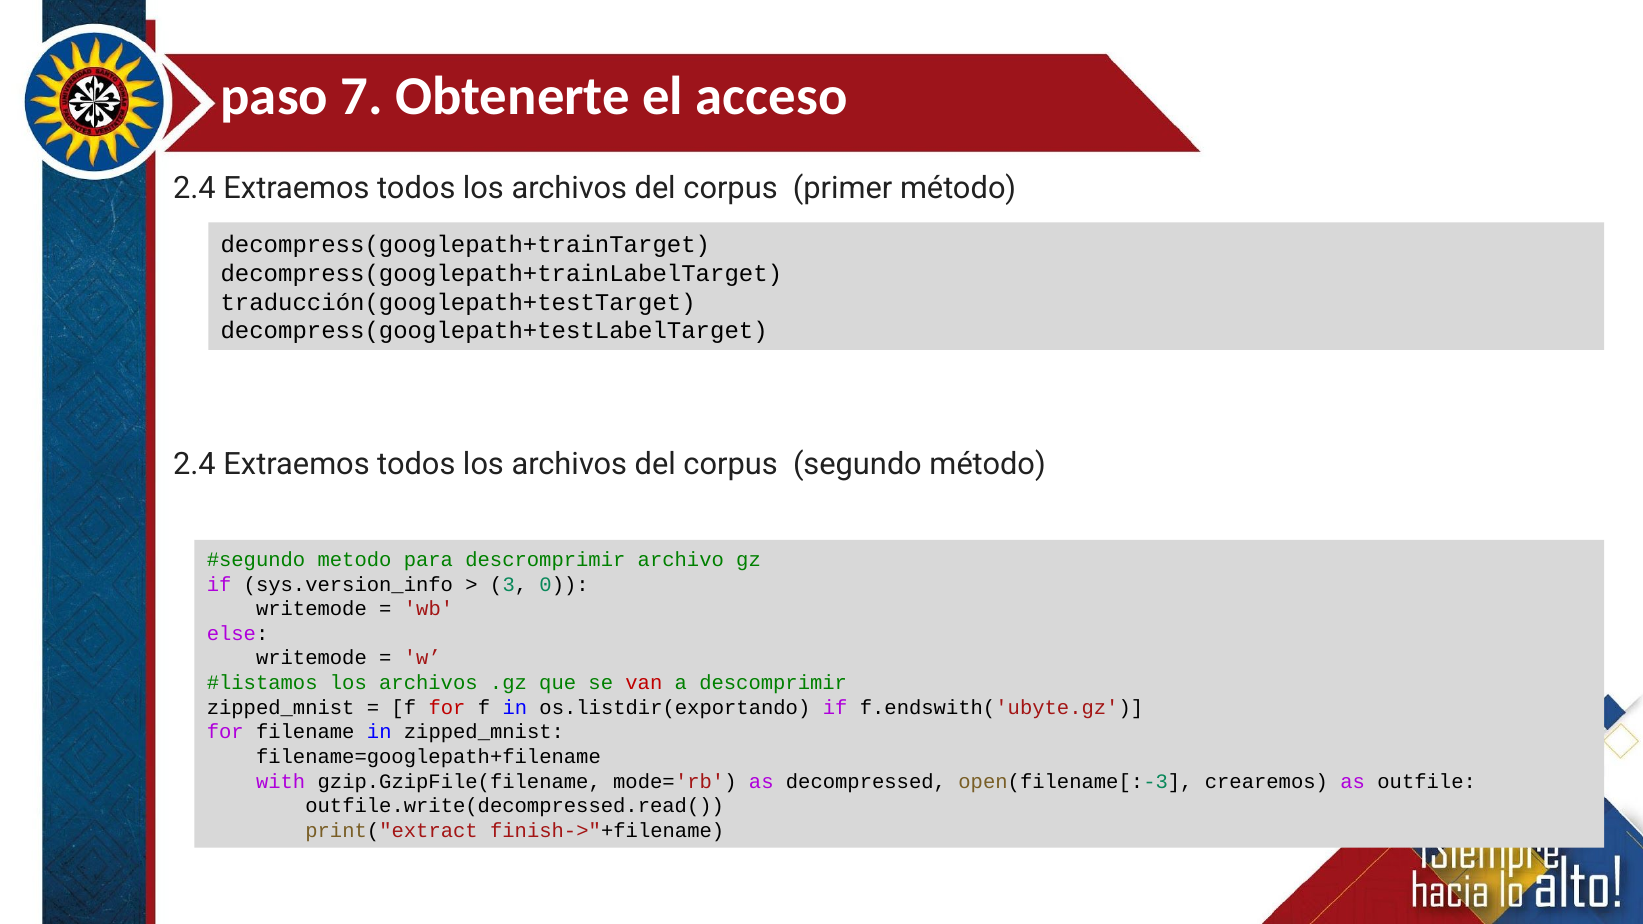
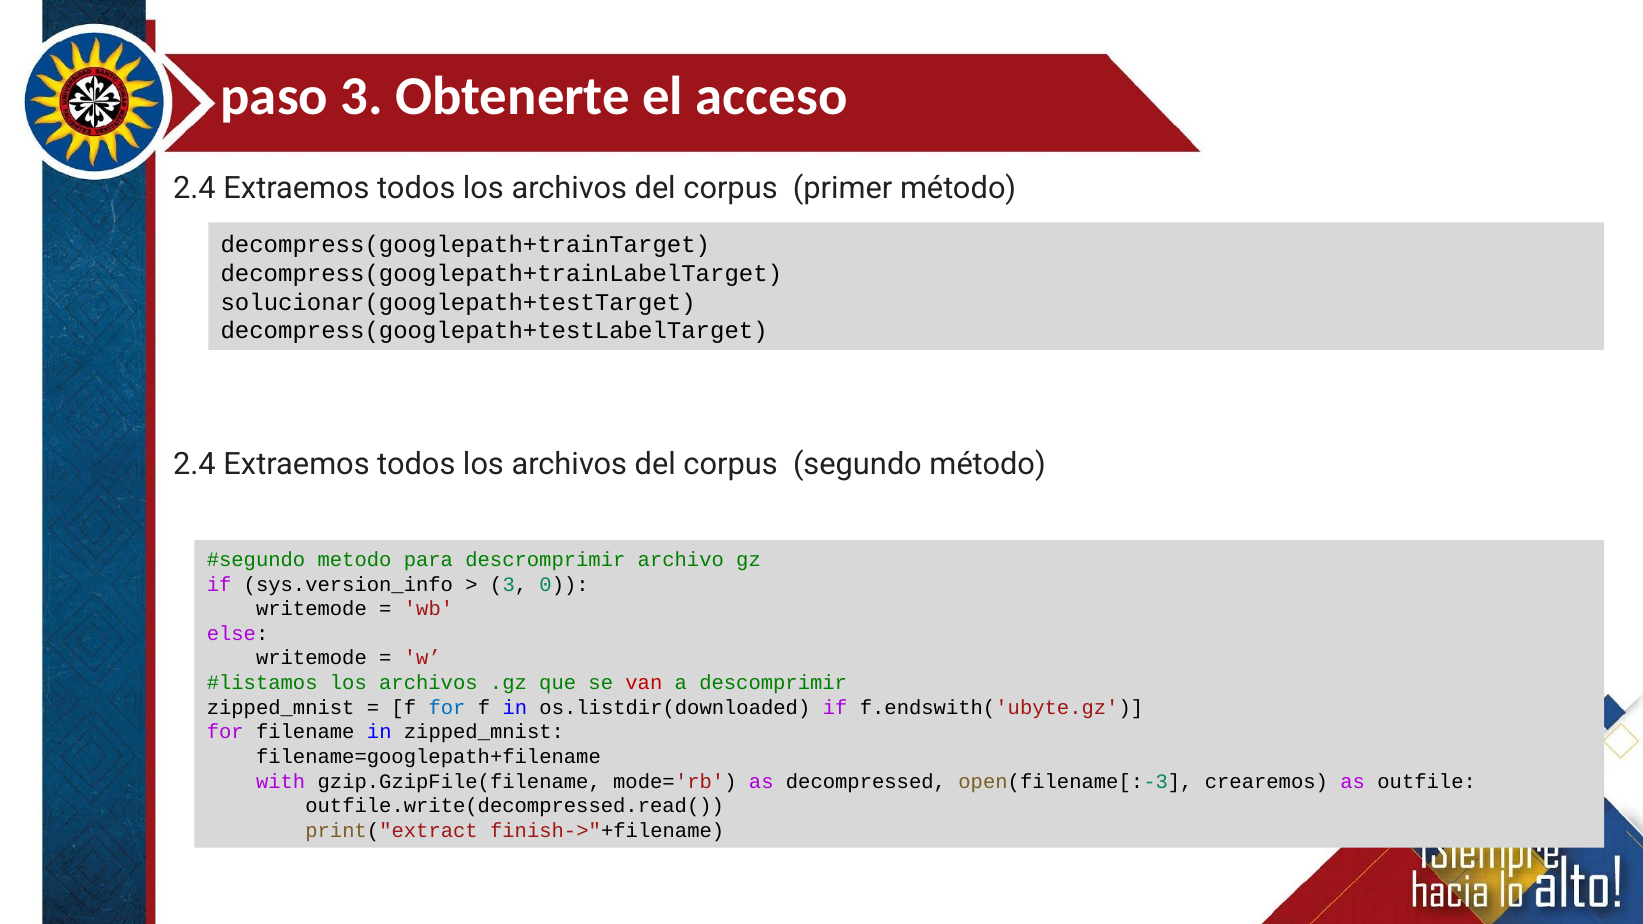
paso 7: 7 -> 3 (362, 97)
traducción(googlepath+testTarget: traducción(googlepath+testTarget -> solucionar(googlepath+testTarget (458, 302)
for colour: red -> blue (447, 708)
os.listdir(exportando: os.listdir(exportando -> os.listdir(downloaded (675, 708)
